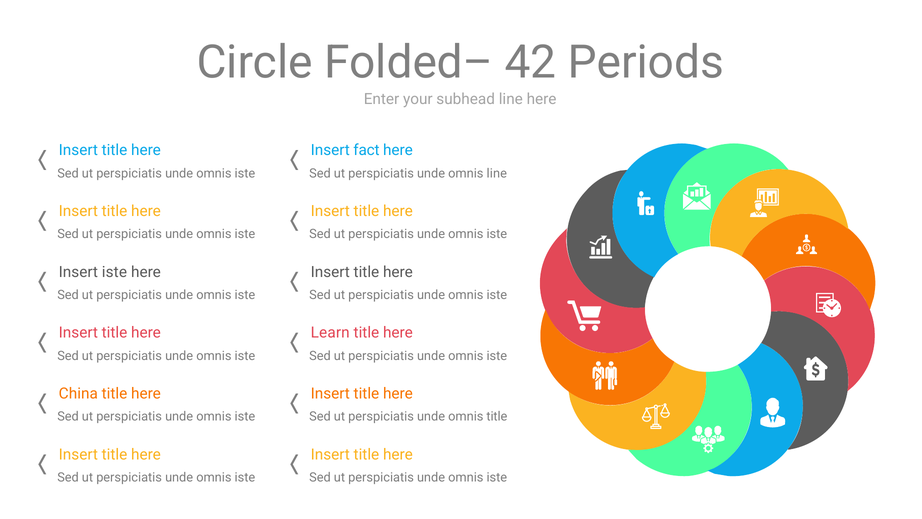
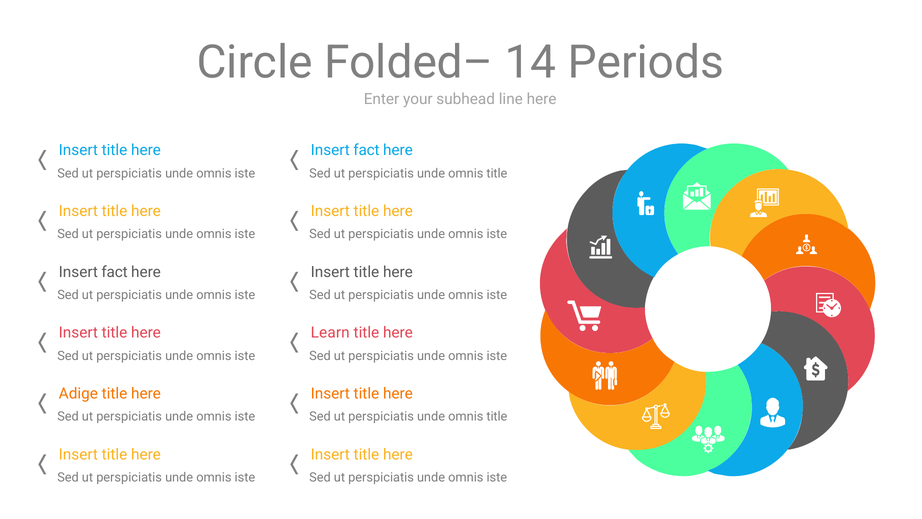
42: 42 -> 14 (530, 63)
line: line -> title (497, 173)
iste: iste -> fact (115, 272)
China: China -> Adige (78, 393)
